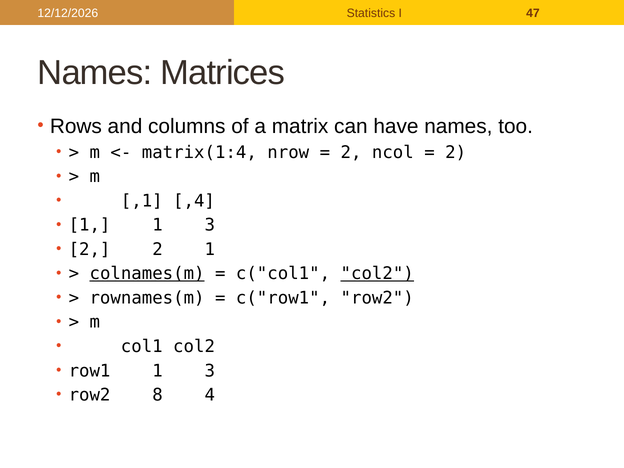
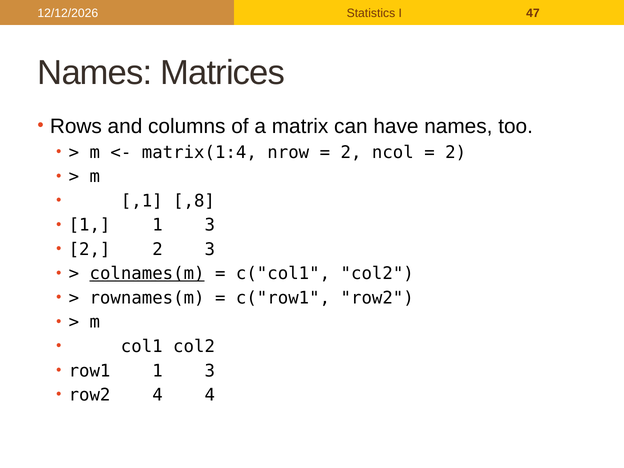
,4: ,4 -> ,8 (194, 201)
2 1: 1 -> 3 (210, 249)
col2 underline: present -> none (377, 274)
row2 8: 8 -> 4 (158, 395)
